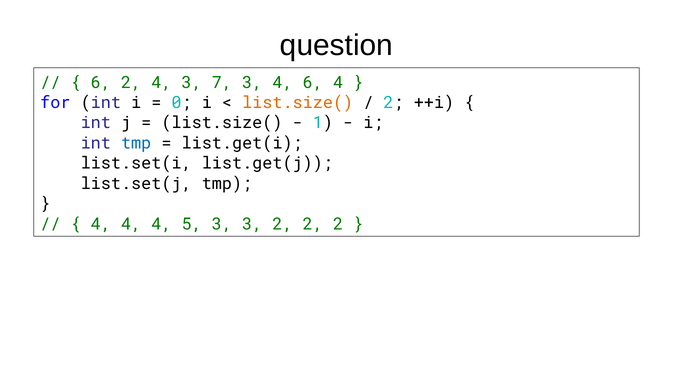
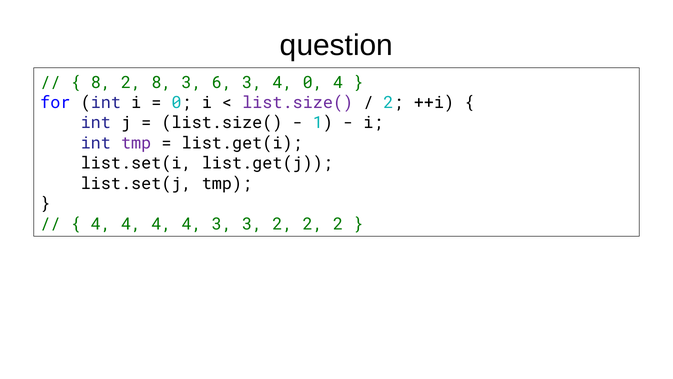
6: 6 -> 8 (101, 82)
2 4: 4 -> 8 (161, 82)
7: 7 -> 6 (222, 82)
4 6: 6 -> 0 (313, 82)
list.size( colour: orange -> purple (298, 103)
tmp colour: blue -> purple (136, 143)
4 4 4 5: 5 -> 4 (192, 224)
